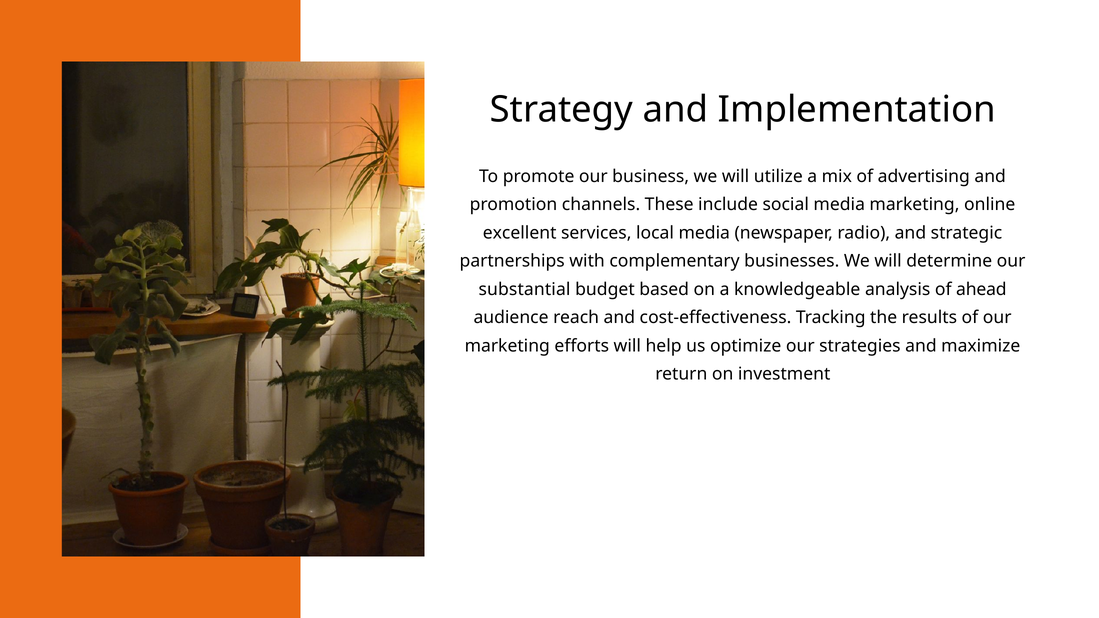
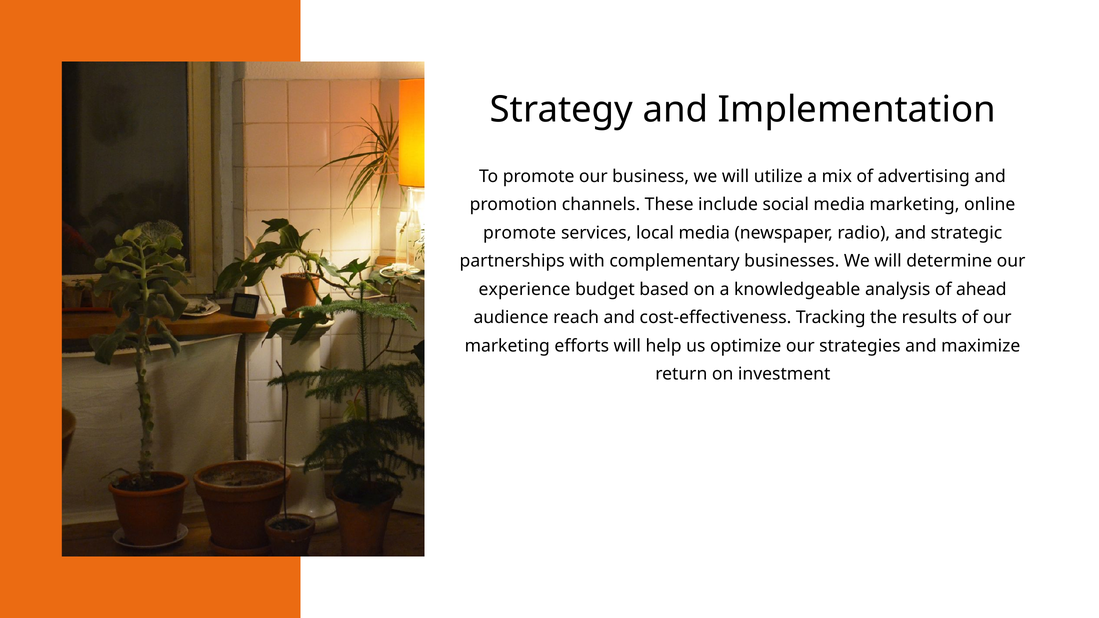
excellent: excellent -> promote (520, 233)
substantial: substantial -> experience (525, 289)
